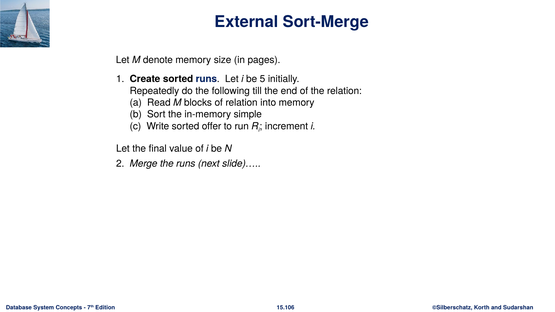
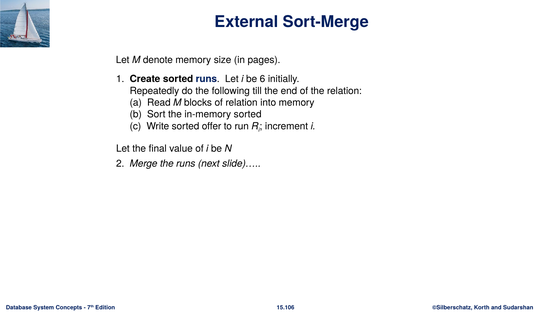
5: 5 -> 6 (262, 79)
in-memory simple: simple -> sorted (248, 114)
